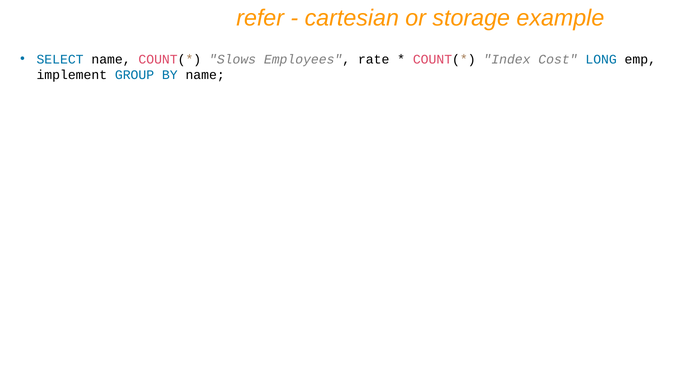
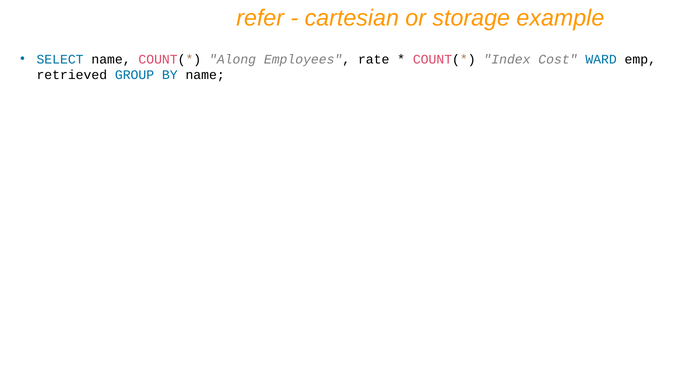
Slows: Slows -> Along (233, 59)
LONG: LONG -> WARD (601, 59)
implement: implement -> retrieved (72, 75)
